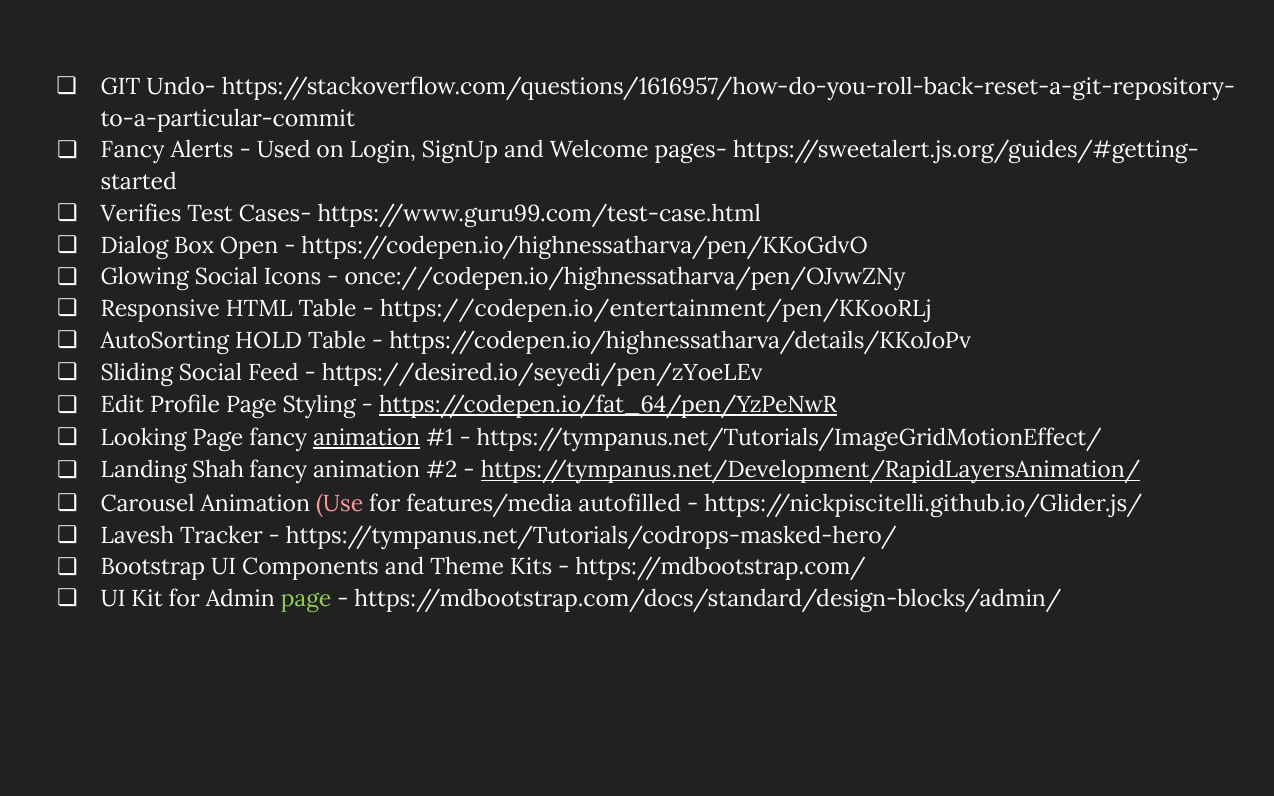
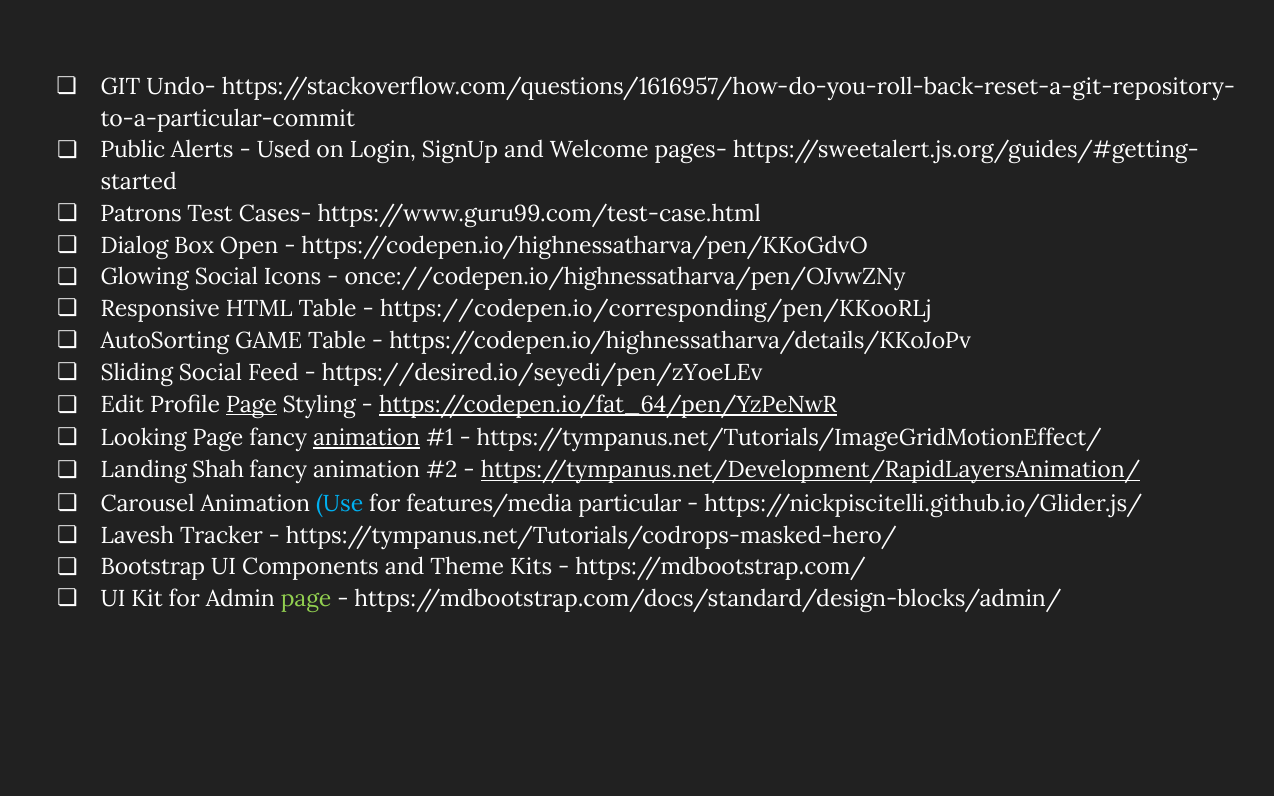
Fancy: Fancy -> Public (133, 150)
Verifies: Verifies -> Patrons (141, 214)
https://codepen.io/entertainment/pen/KKooRLj: https://codepen.io/entertainment/pen/KKooRLj -> https://codepen.io/corresponding/pen/KKooRLj (656, 309)
HOLD: HOLD -> GAME (269, 341)
Page underline: none -> present (251, 405)
Use colour: pink -> light blue (340, 504)
autofilled: autofilled -> particular (630, 504)
